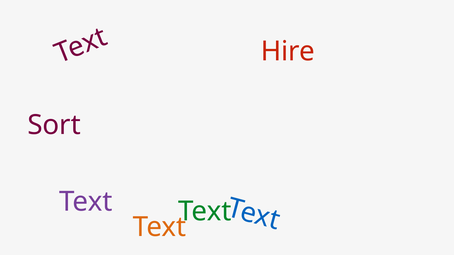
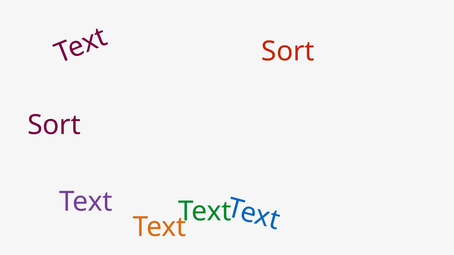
Hire: Hire -> Sort (288, 51)
